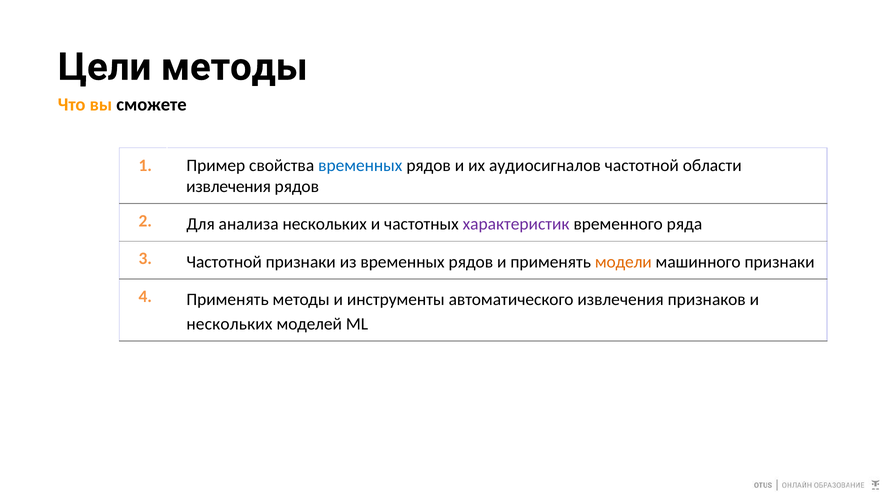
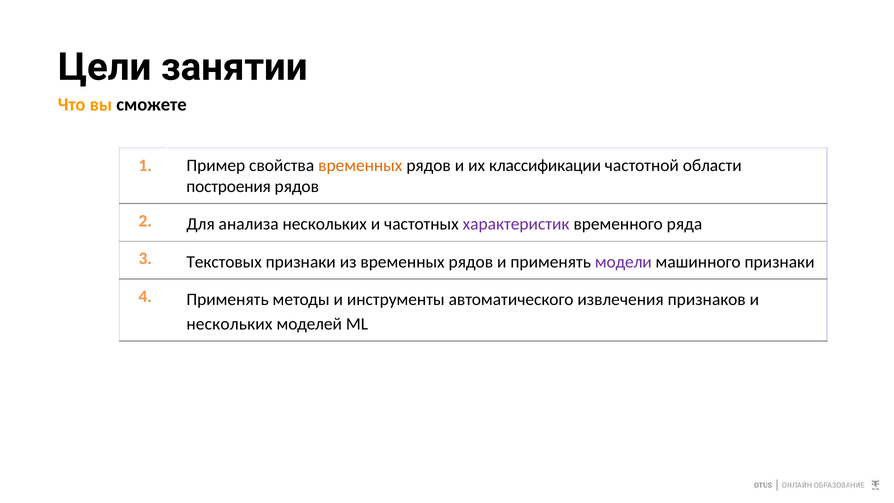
Цели методы: методы -> занятии (234, 67)
временных colour: blue -> orange (360, 165)
аудиосигналов: аудиосигналов -> классификации (545, 165)
извлечения: извлечения -> построения (229, 186)
3 Частотной: Частотной -> Текстовых (224, 262)
модели colour: orange -> purple (623, 262)
